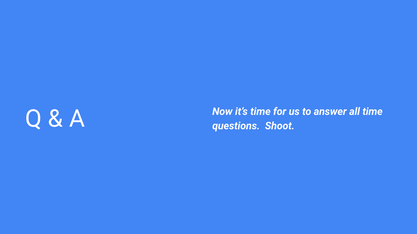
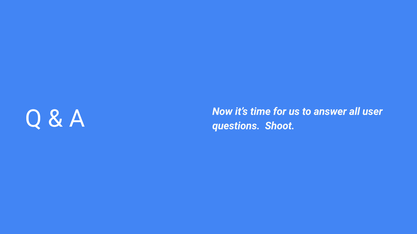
all time: time -> user (373, 112)
